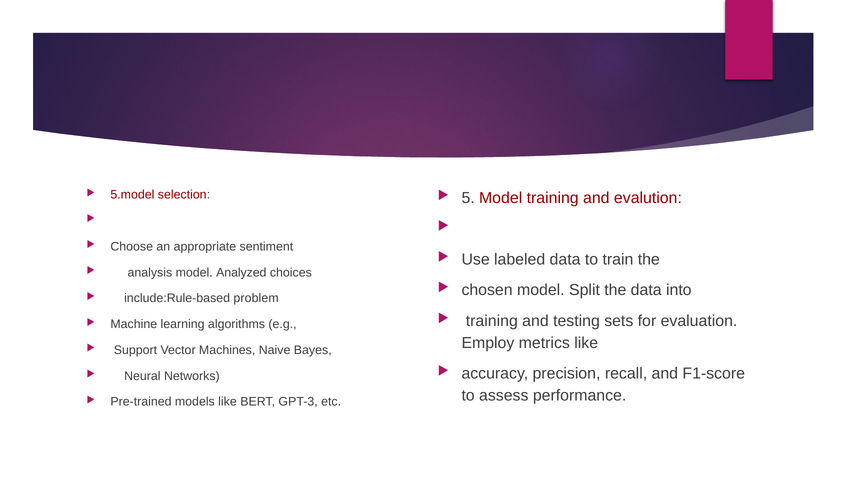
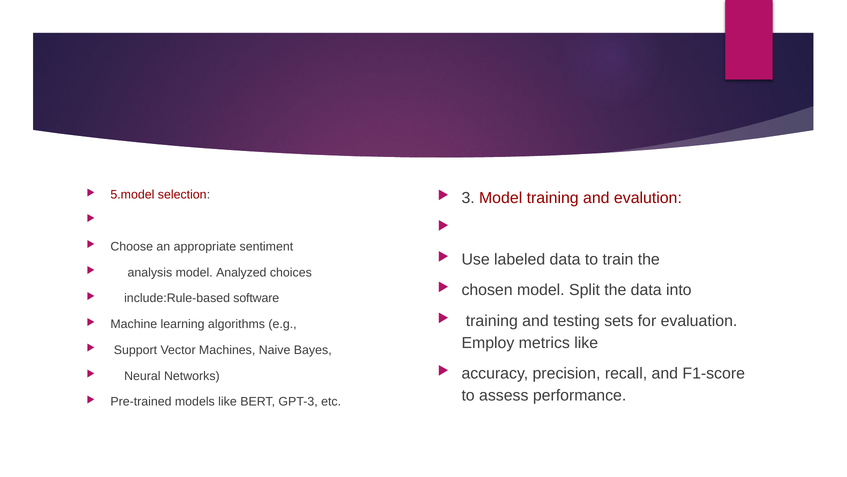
5: 5 -> 3 (468, 198)
problem: problem -> software (256, 298)
